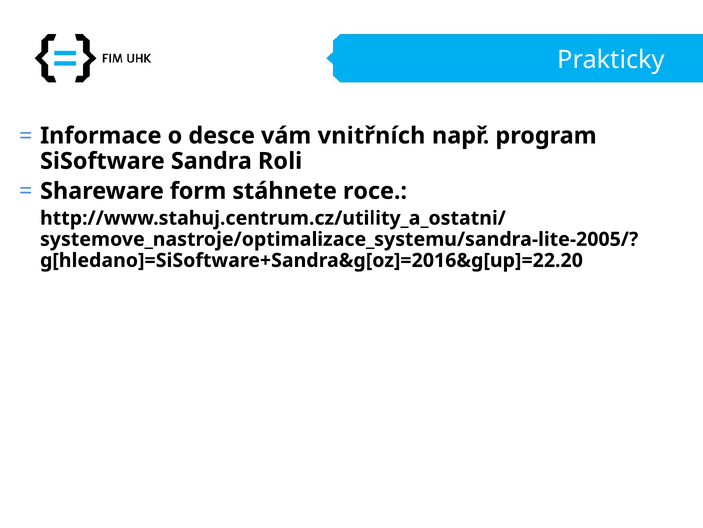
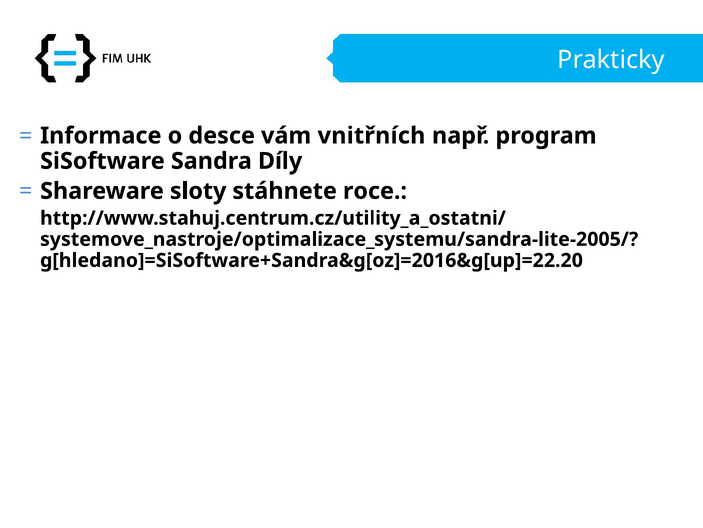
Roli: Roli -> Díly (280, 161)
form: form -> sloty (198, 191)
